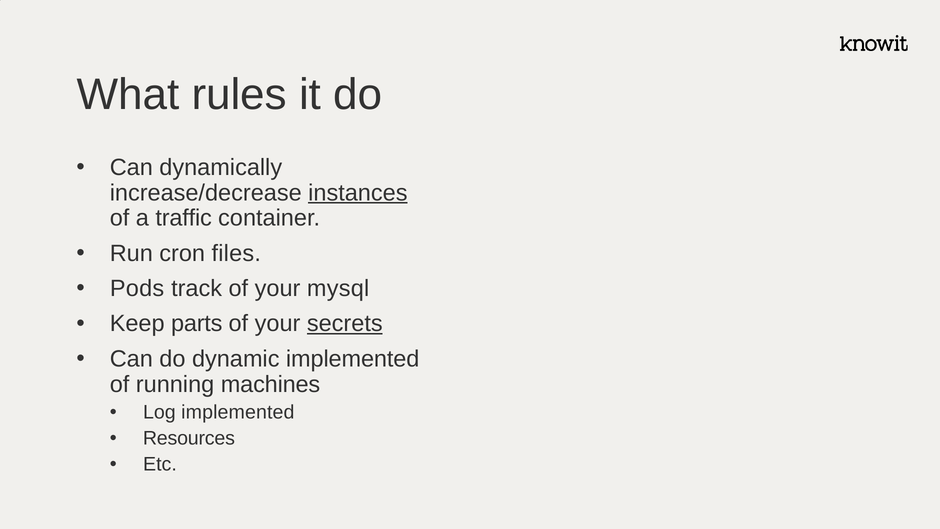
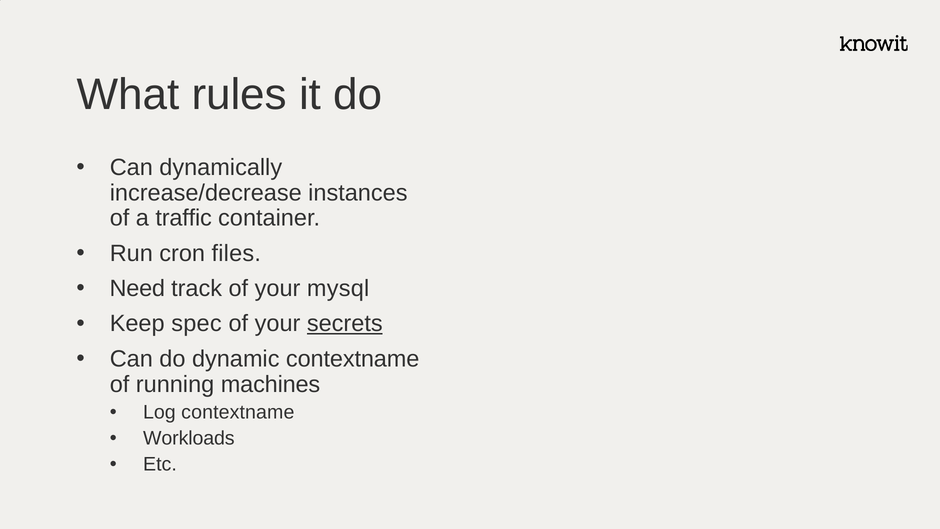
instances underline: present -> none (358, 193)
Pods: Pods -> Need (137, 288)
parts: parts -> spec (197, 324)
dynamic implemented: implemented -> contextname (353, 359)
Log implemented: implemented -> contextname (238, 412)
Resources: Resources -> Workloads (189, 438)
